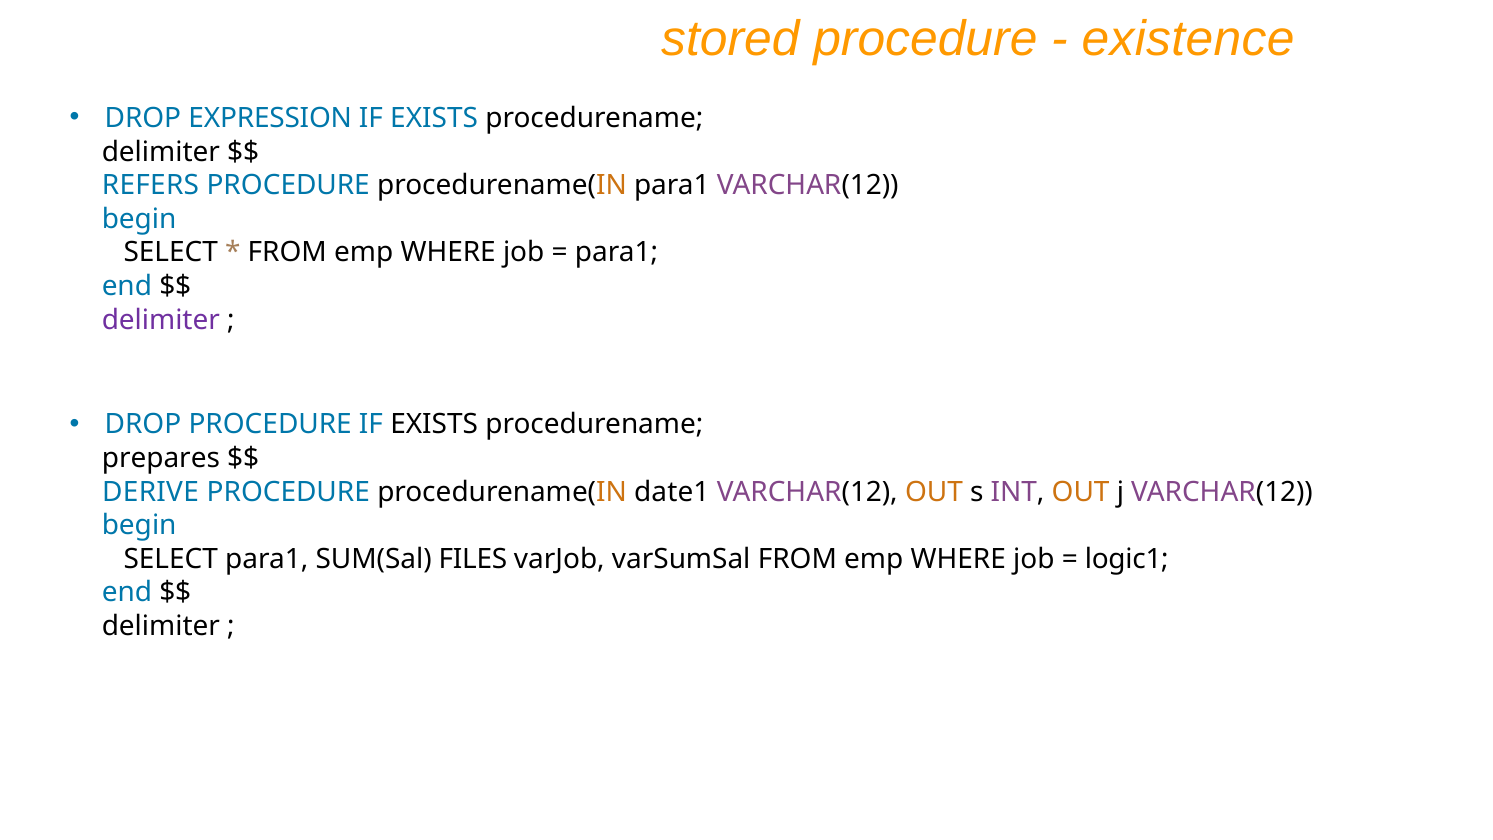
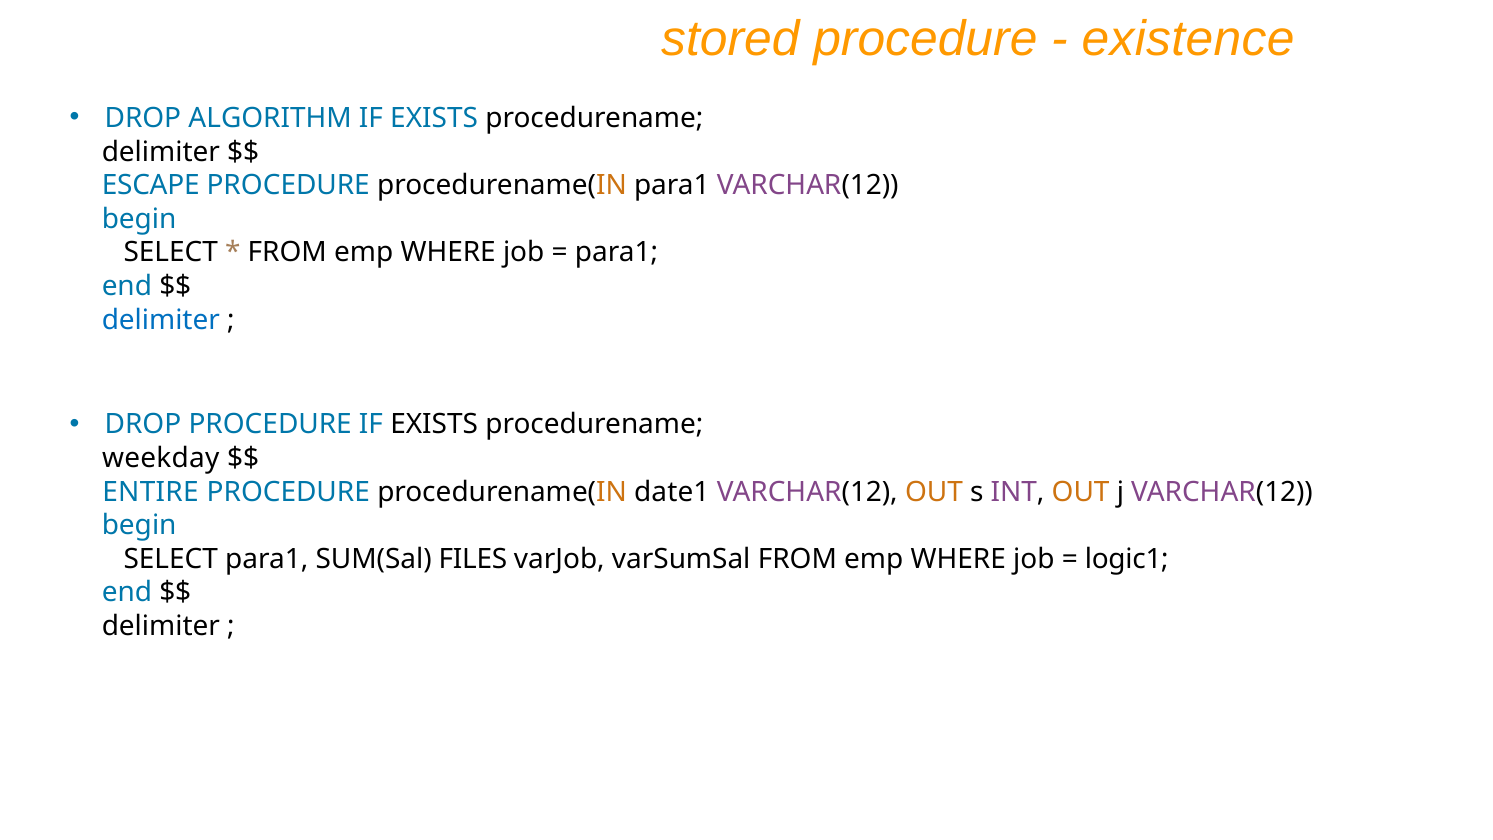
EXPRESSION: EXPRESSION -> ALGORITHM (270, 118)
REFERS: REFERS -> ESCAPE (151, 185)
delimiter colour: purple -> blue (161, 320)
prepares: prepares -> weekday (161, 458)
DERIVE: DERIVE -> ENTIRE (151, 492)
